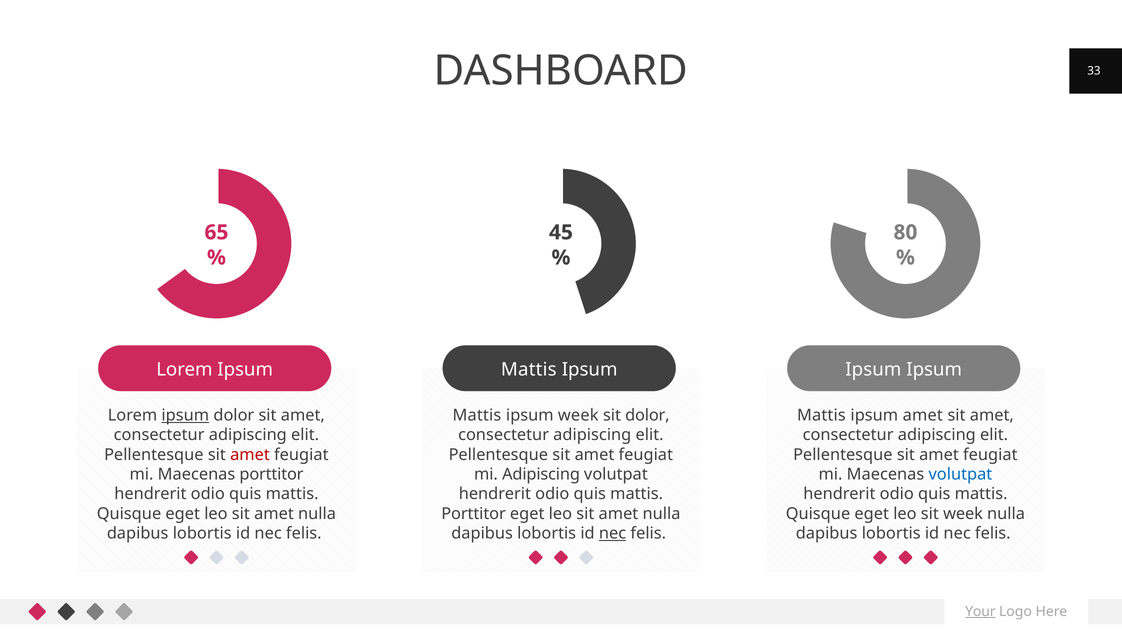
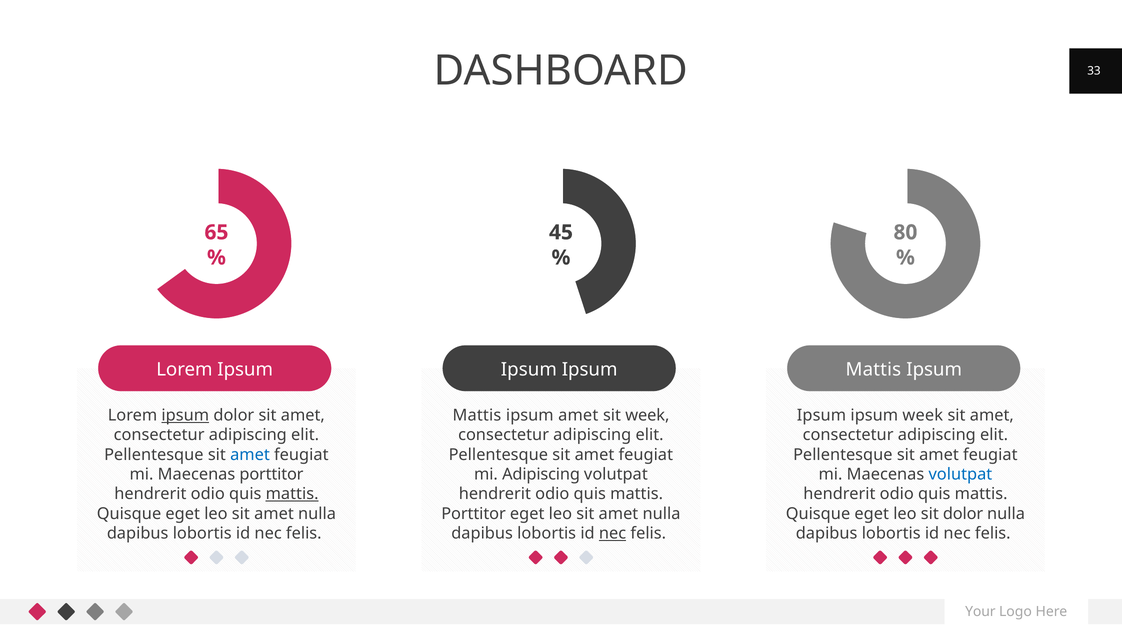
Mattis: Mattis -> Ipsum (529, 370)
Ipsum: Ipsum -> Mattis (873, 370)
ipsum week: week -> amet (578, 416)
sit dolor: dolor -> week (647, 416)
Mattis: Mattis -> Ipsum (821, 416)
ipsum amet: amet -> week (923, 416)
amet colour: red -> blue (250, 455)
mattis underline: none -> present (292, 494)
sit week: week -> dolor (963, 514)
Your underline: present -> none (980, 612)
